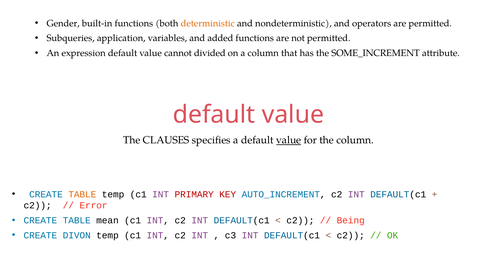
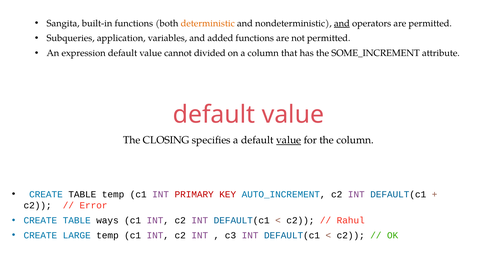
Gender: Gender -> Sangita (63, 23)
and underline: none -> present (342, 23)
CLAUSES: CLAUSES -> CLOSING (166, 140)
TABLE colour: orange -> black (82, 195)
mean: mean -> ways (107, 221)
Being: Being -> Rahul (351, 221)
DIVON: DIVON -> LARGE (77, 236)
